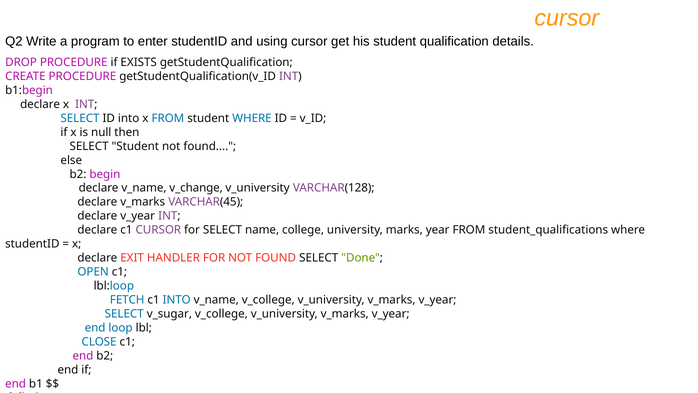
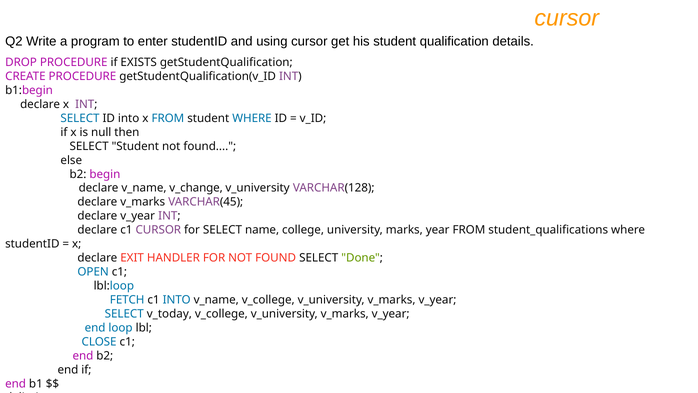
v_sugar: v_sugar -> v_today (169, 314)
